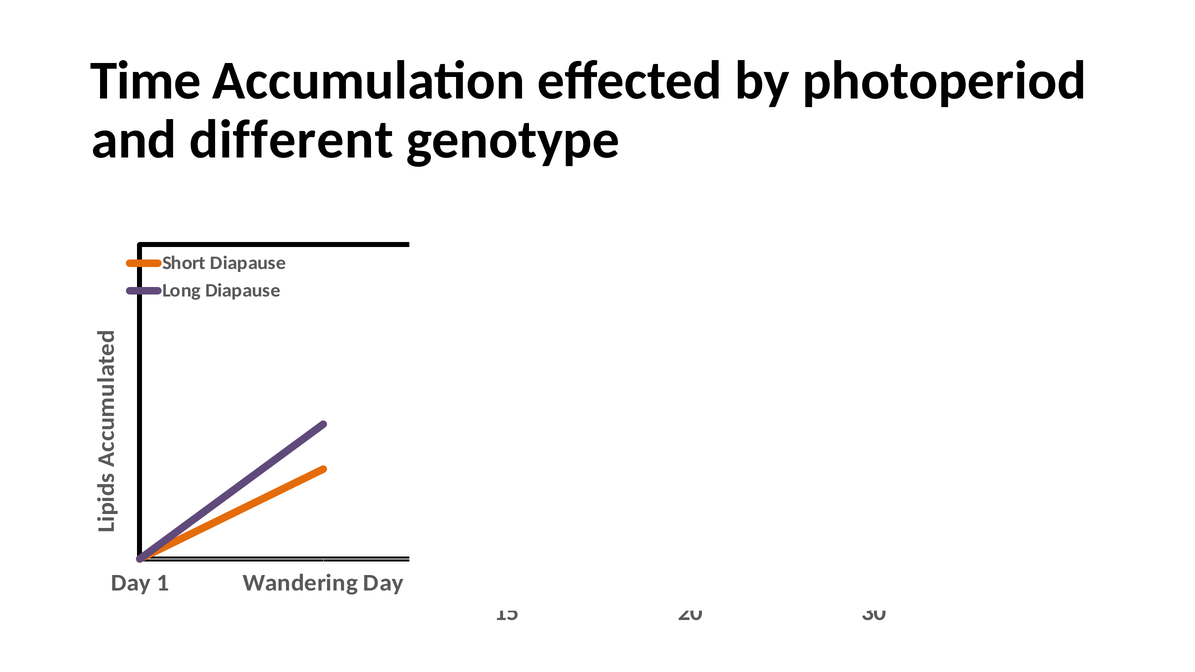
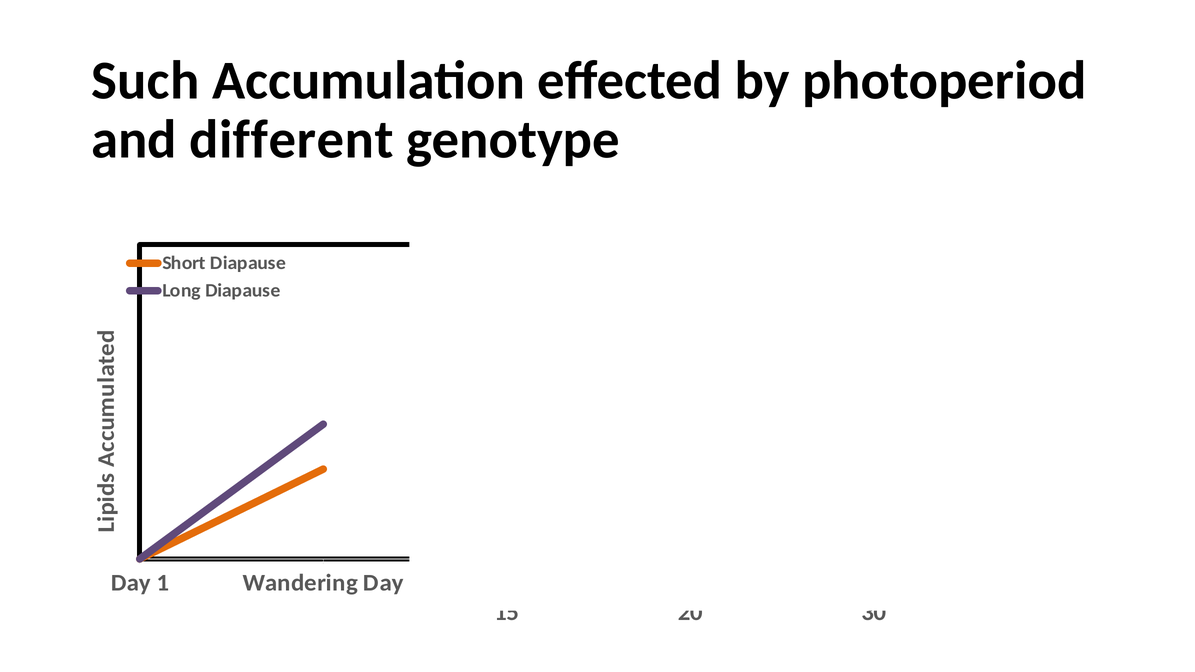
Time: Time -> Such (145, 81)
